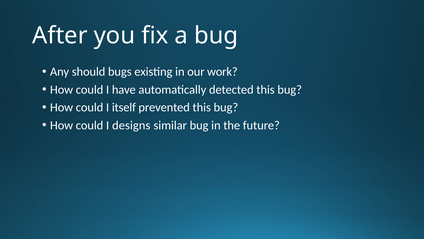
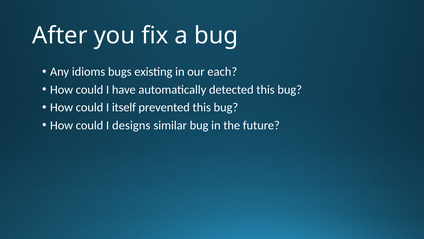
should: should -> idioms (89, 72)
work: work -> each (222, 72)
